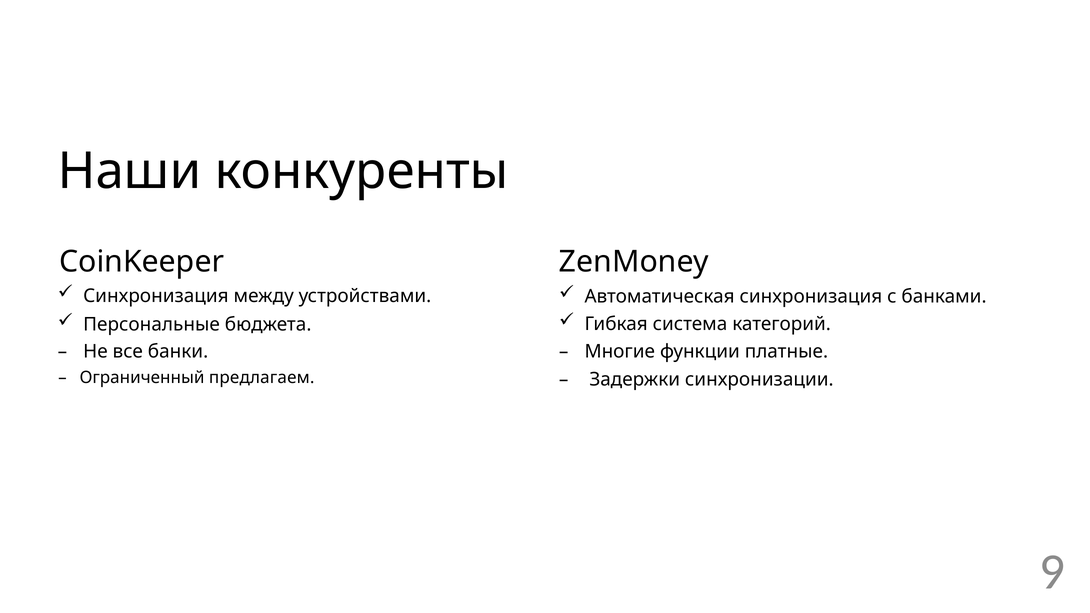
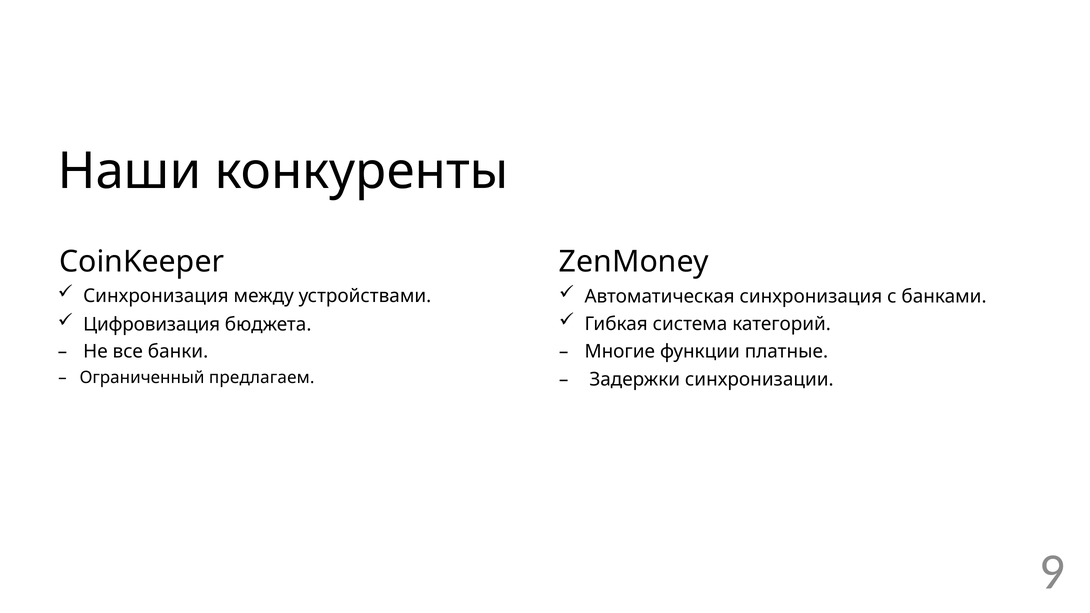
Персональные: Персональные -> Цифровизация (152, 325)
